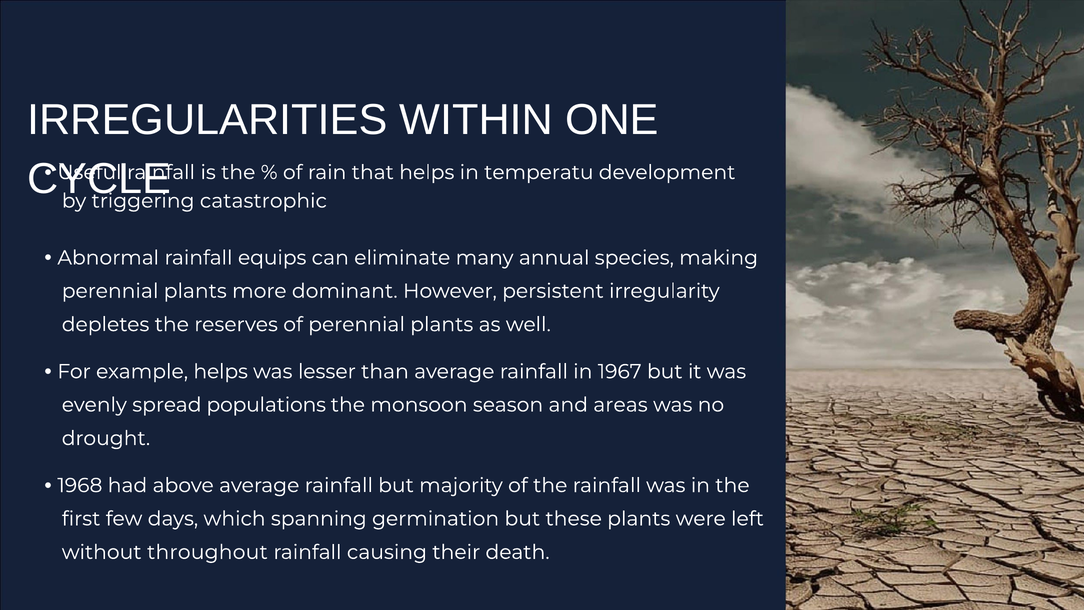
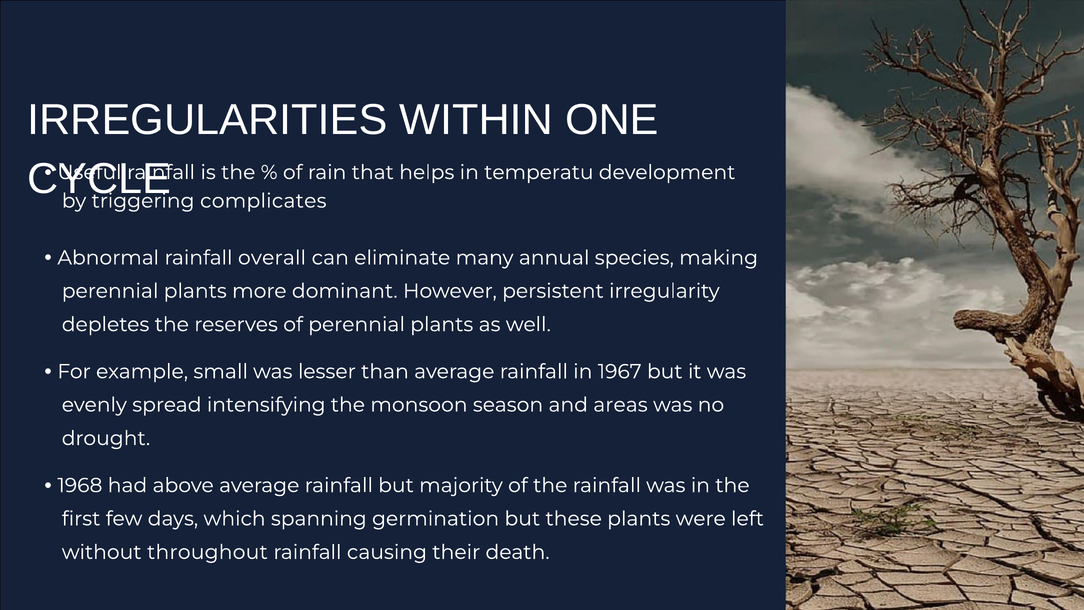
catastrophic: catastrophic -> complicates (263, 201)
equips: equips -> overall (272, 258)
example helps: helps -> small (221, 371)
populations: populations -> intensifying (266, 405)
